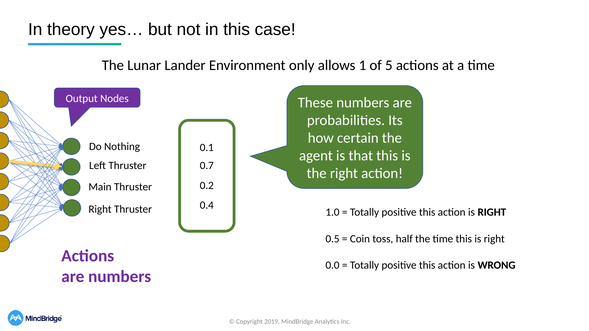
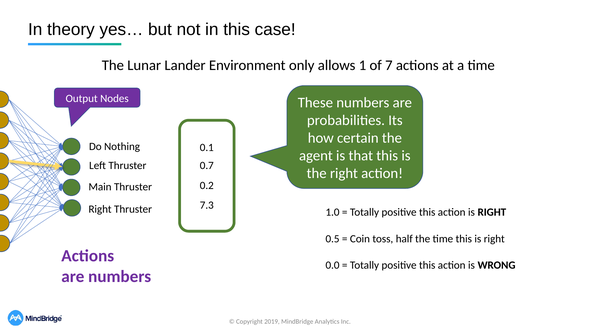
5: 5 -> 7 (389, 65)
0.4: 0.4 -> 7.3 (207, 205)
